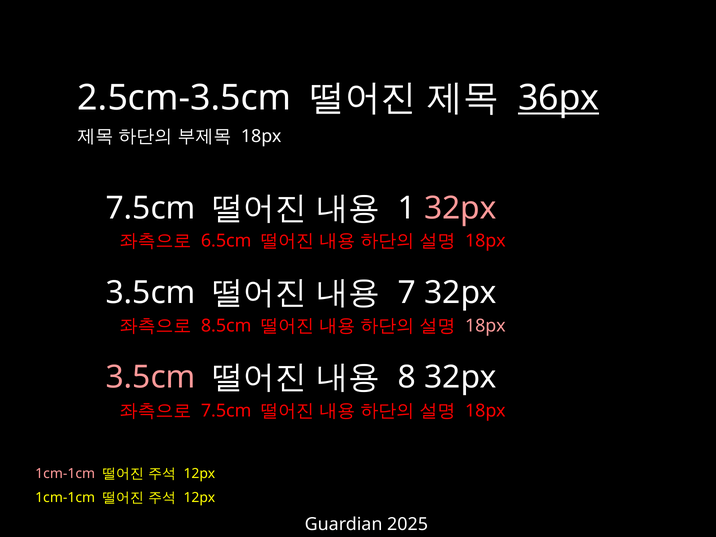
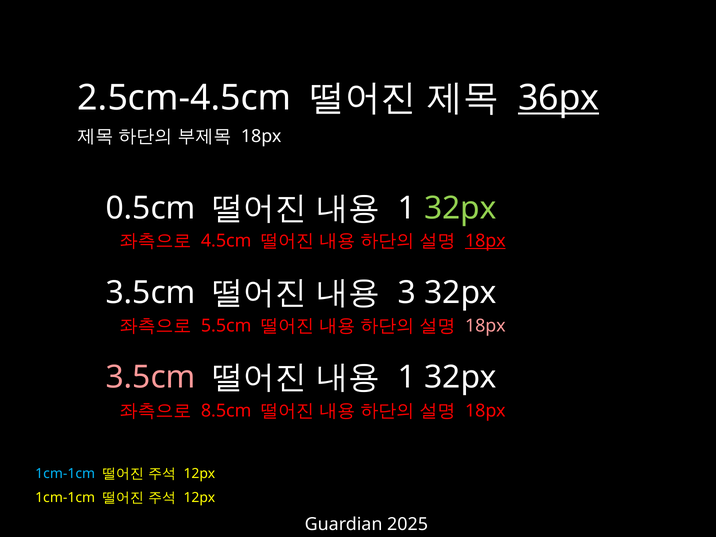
2.5cm-3.5cm: 2.5cm-3.5cm -> 2.5cm-4.5cm (184, 98)
7.5cm: 7.5cm -> 0.5cm (151, 208)
32px colour: pink -> light green (460, 208)
6.5cm: 6.5cm -> 4.5cm (226, 241)
18px underline: none -> present (485, 241)
7: 7 -> 3 (407, 293)
8.5cm: 8.5cm -> 5.5cm (226, 326)
8: 8 -> 1 (407, 377)
7.5cm: 7.5cm -> 8.5cm (226, 411)
1cm-1cm colour: pink -> light blue (65, 473)
